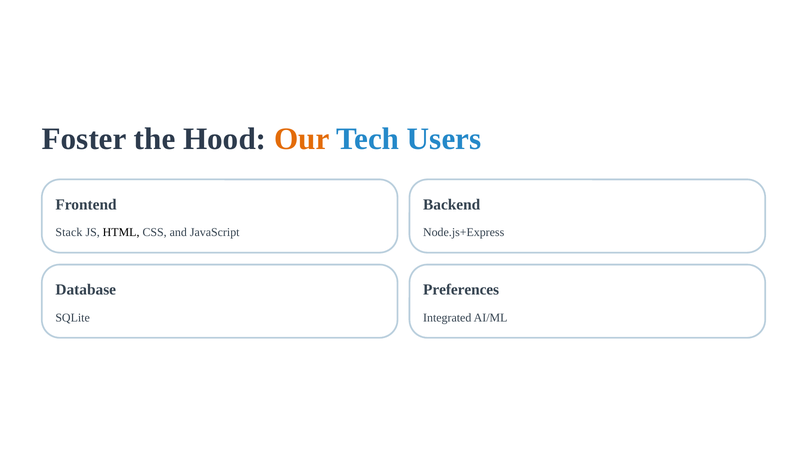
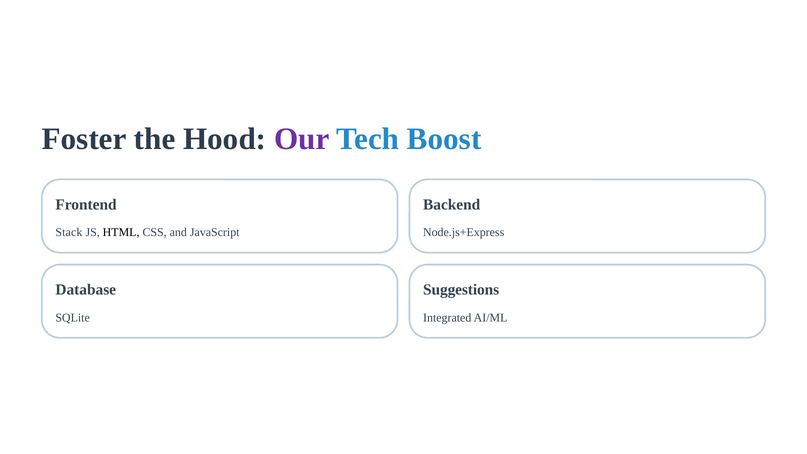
Our colour: orange -> purple (302, 139)
Users: Users -> Boost (444, 139)
Preferences: Preferences -> Suggestions (461, 290)
